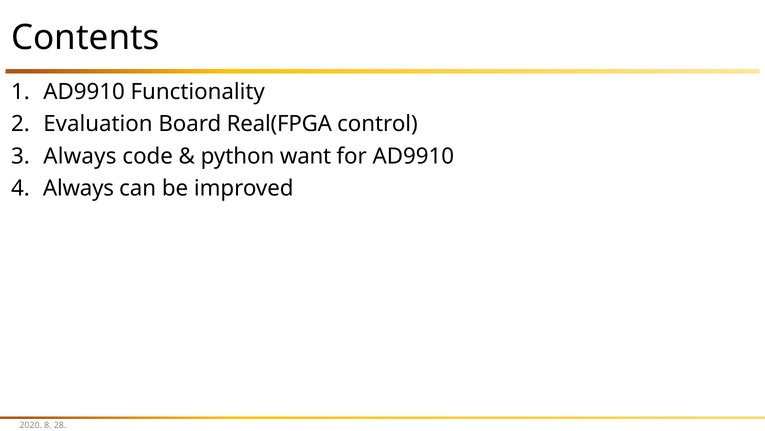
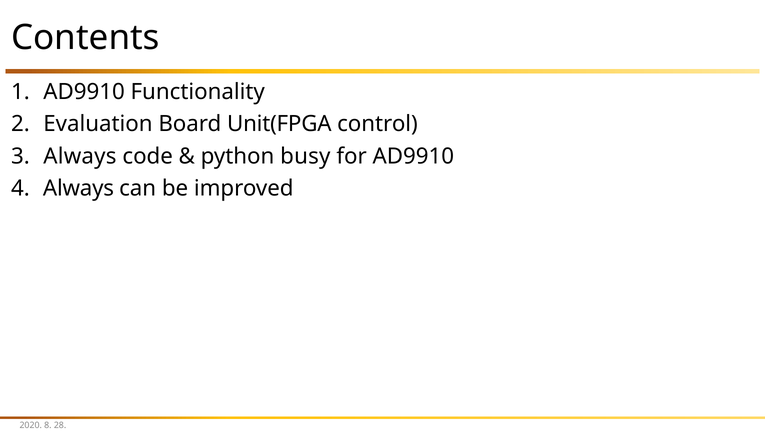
Real(FPGA: Real(FPGA -> Unit(FPGA (279, 124)
want: want -> busy (305, 156)
